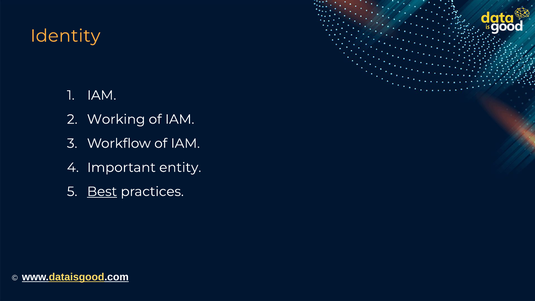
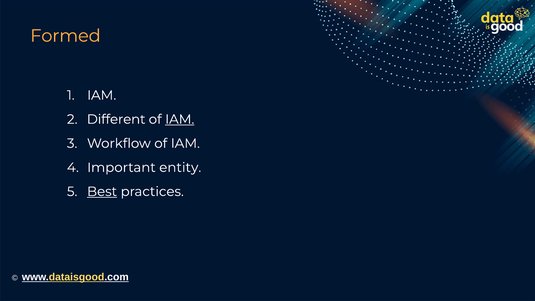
Identity: Identity -> Formed (65, 36)
Working: Working -> Different (116, 119)
IAM underline: none -> present (180, 119)
